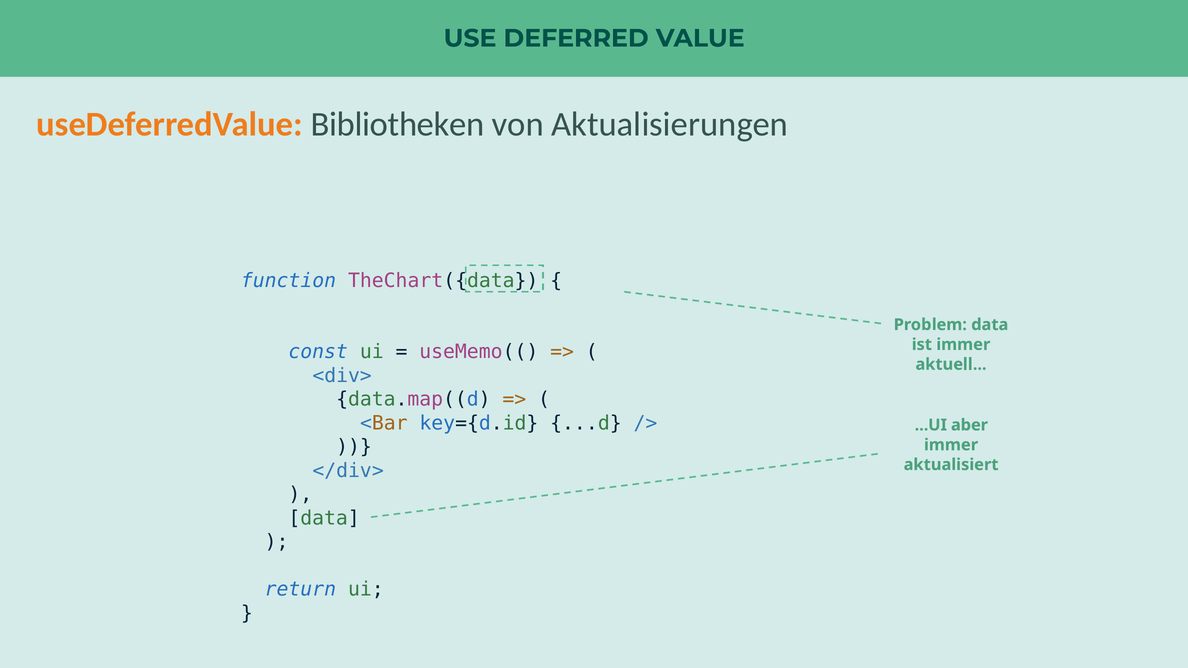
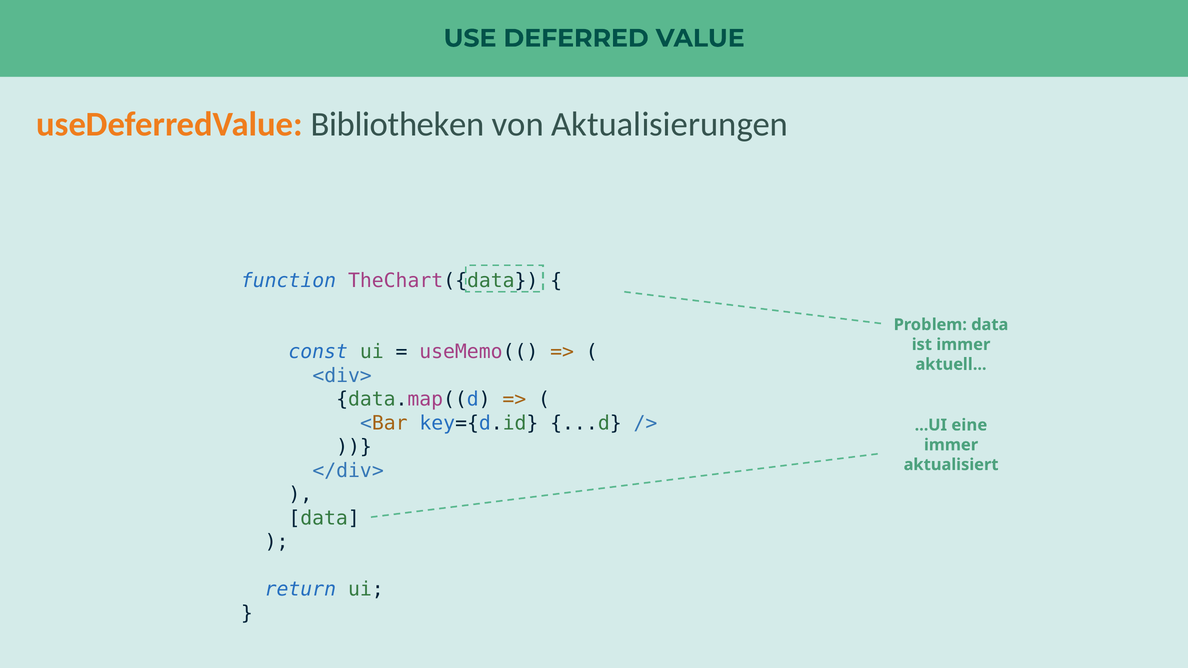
aber: aber -> eine (969, 425)
